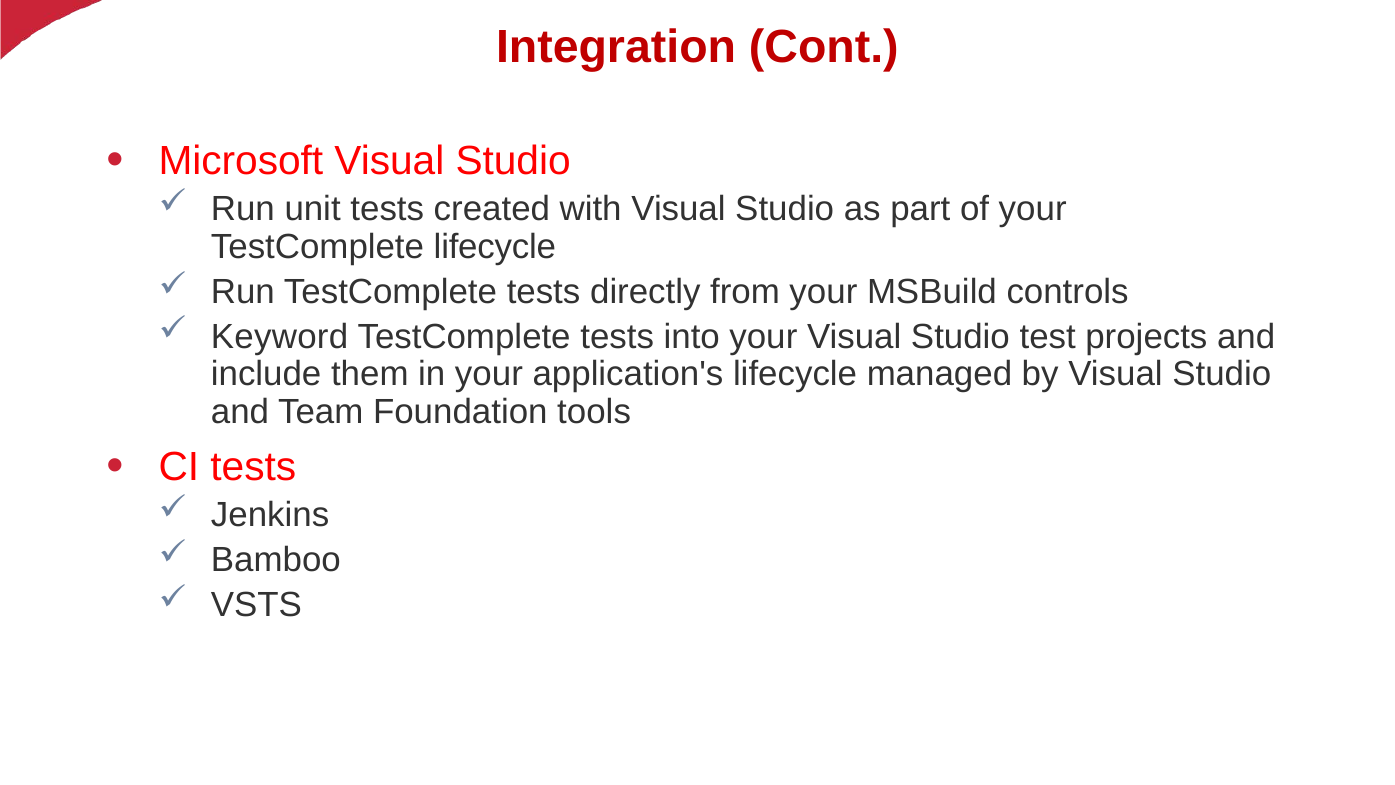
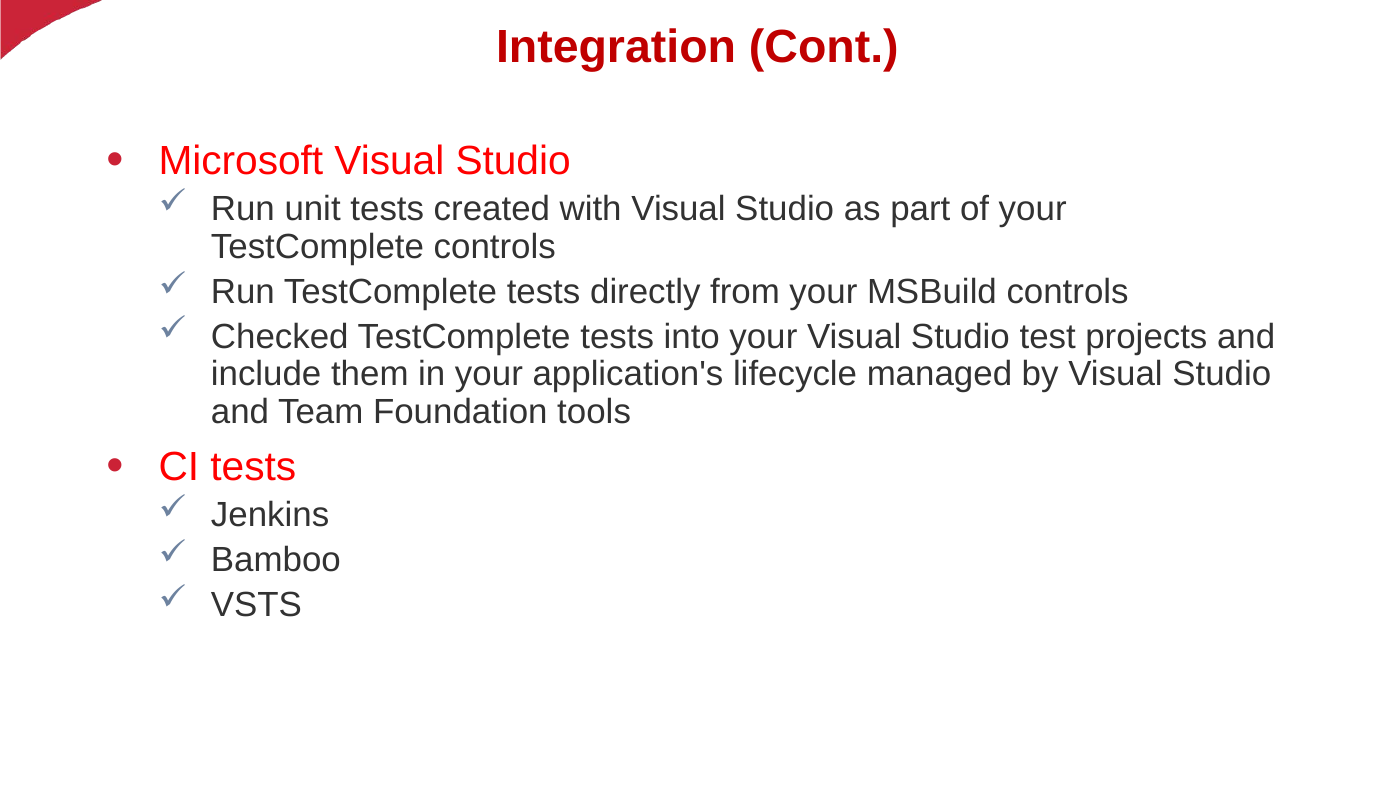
TestComplete lifecycle: lifecycle -> controls (495, 247)
Keyword: Keyword -> Checked (280, 336)
